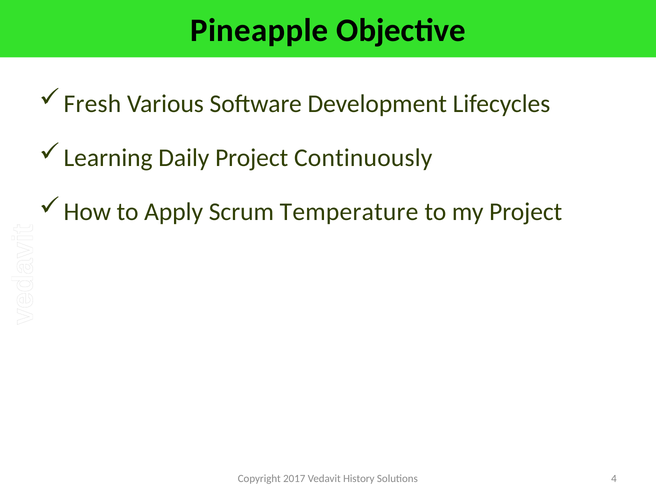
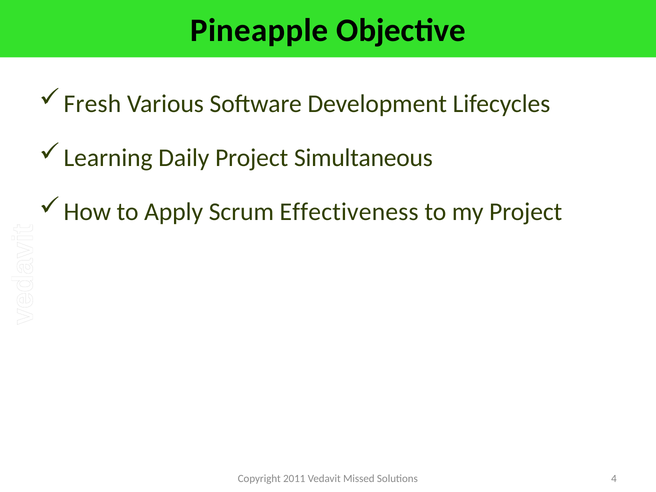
Continuously: Continuously -> Simultaneous (363, 158)
Temperature: Temperature -> Effectiveness (349, 212)
2017: 2017 -> 2011 (294, 479)
History: History -> Missed (359, 479)
